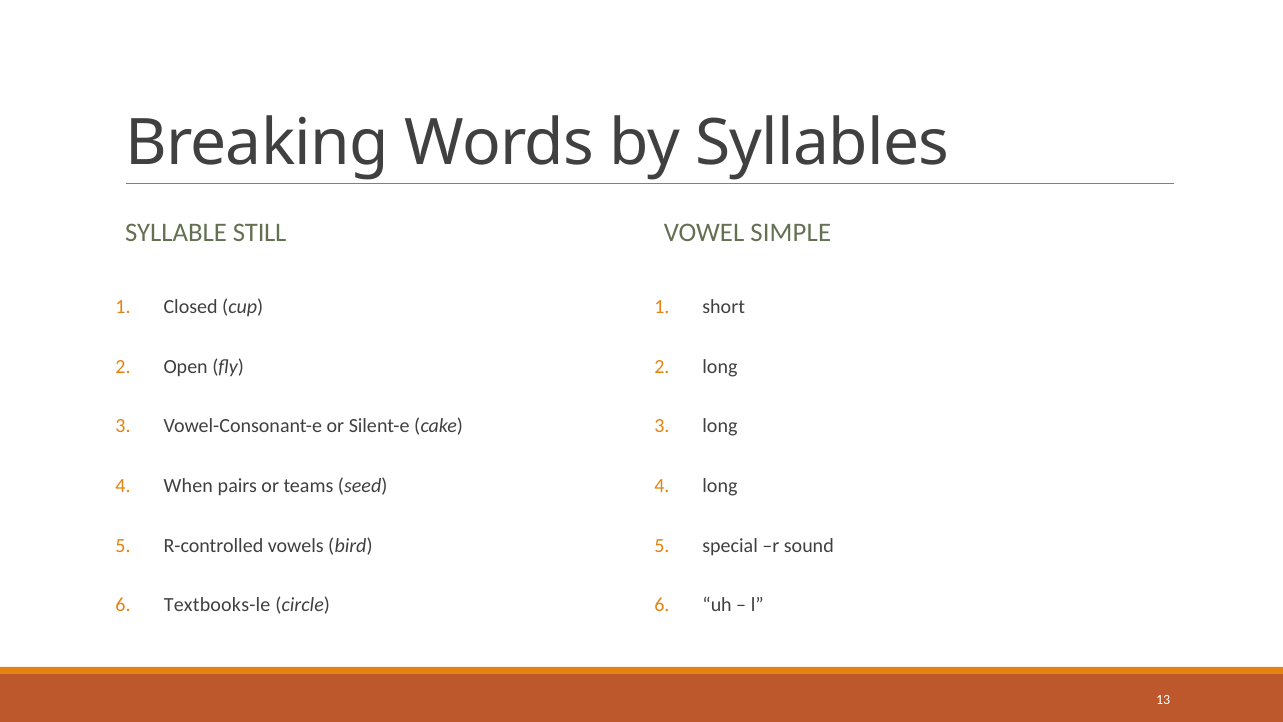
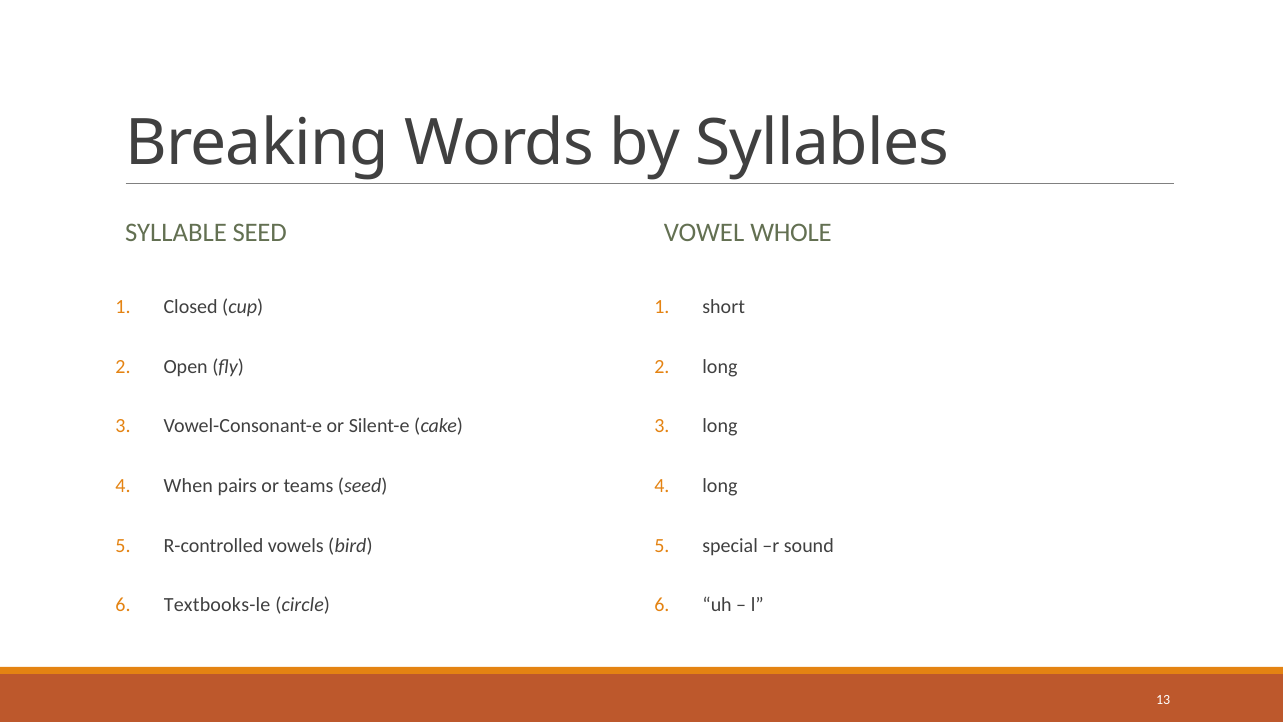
SYLLABLE STILL: STILL -> SEED (260, 233)
SIMPLE: SIMPLE -> WHOLE (791, 233)
